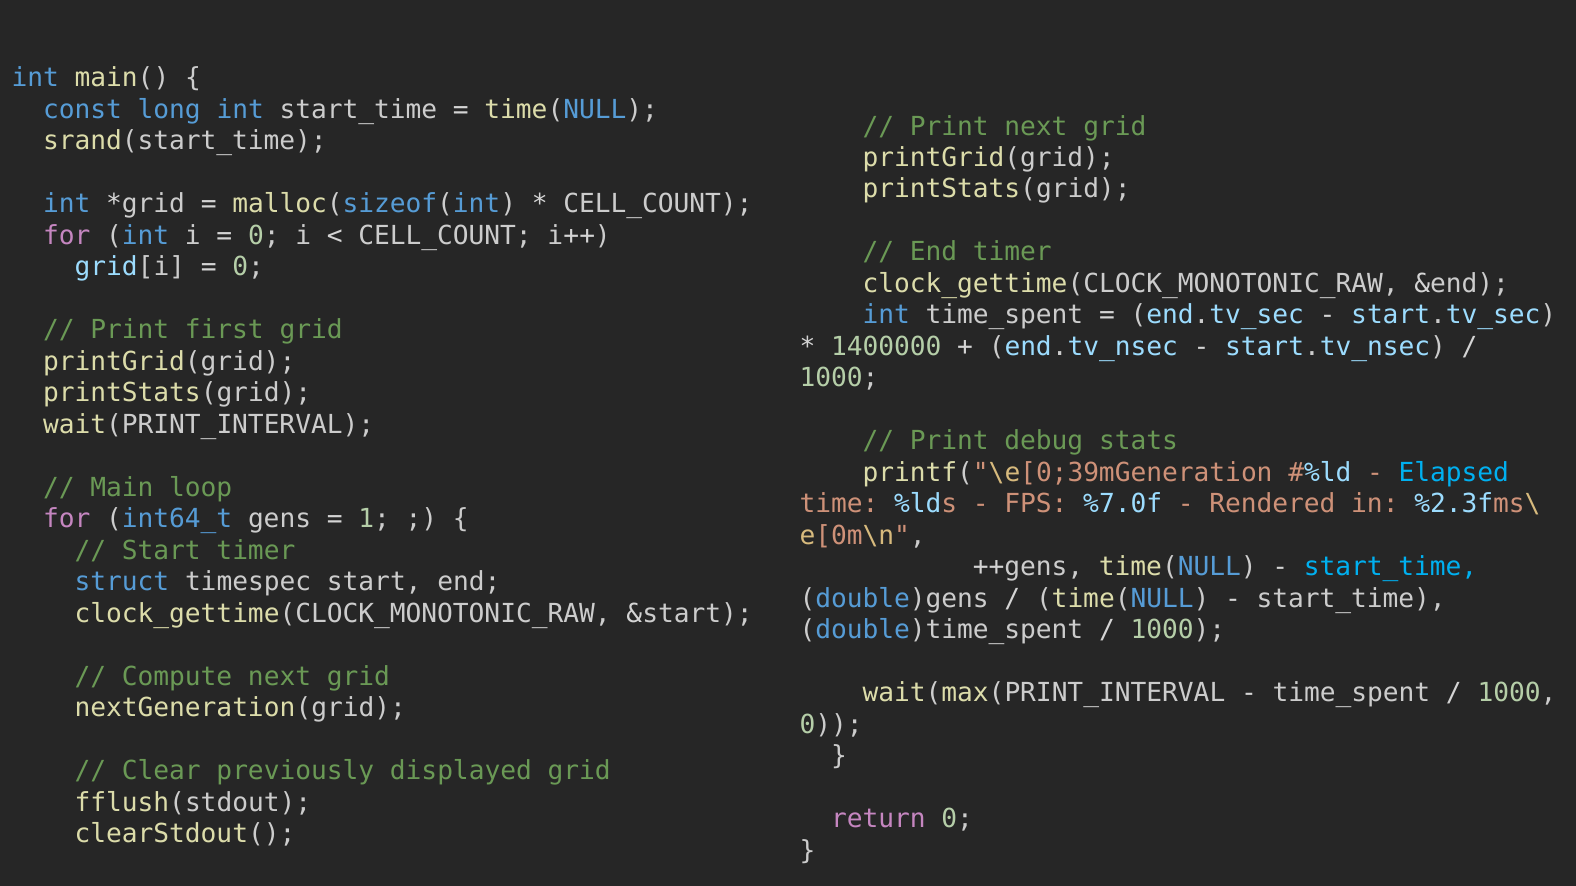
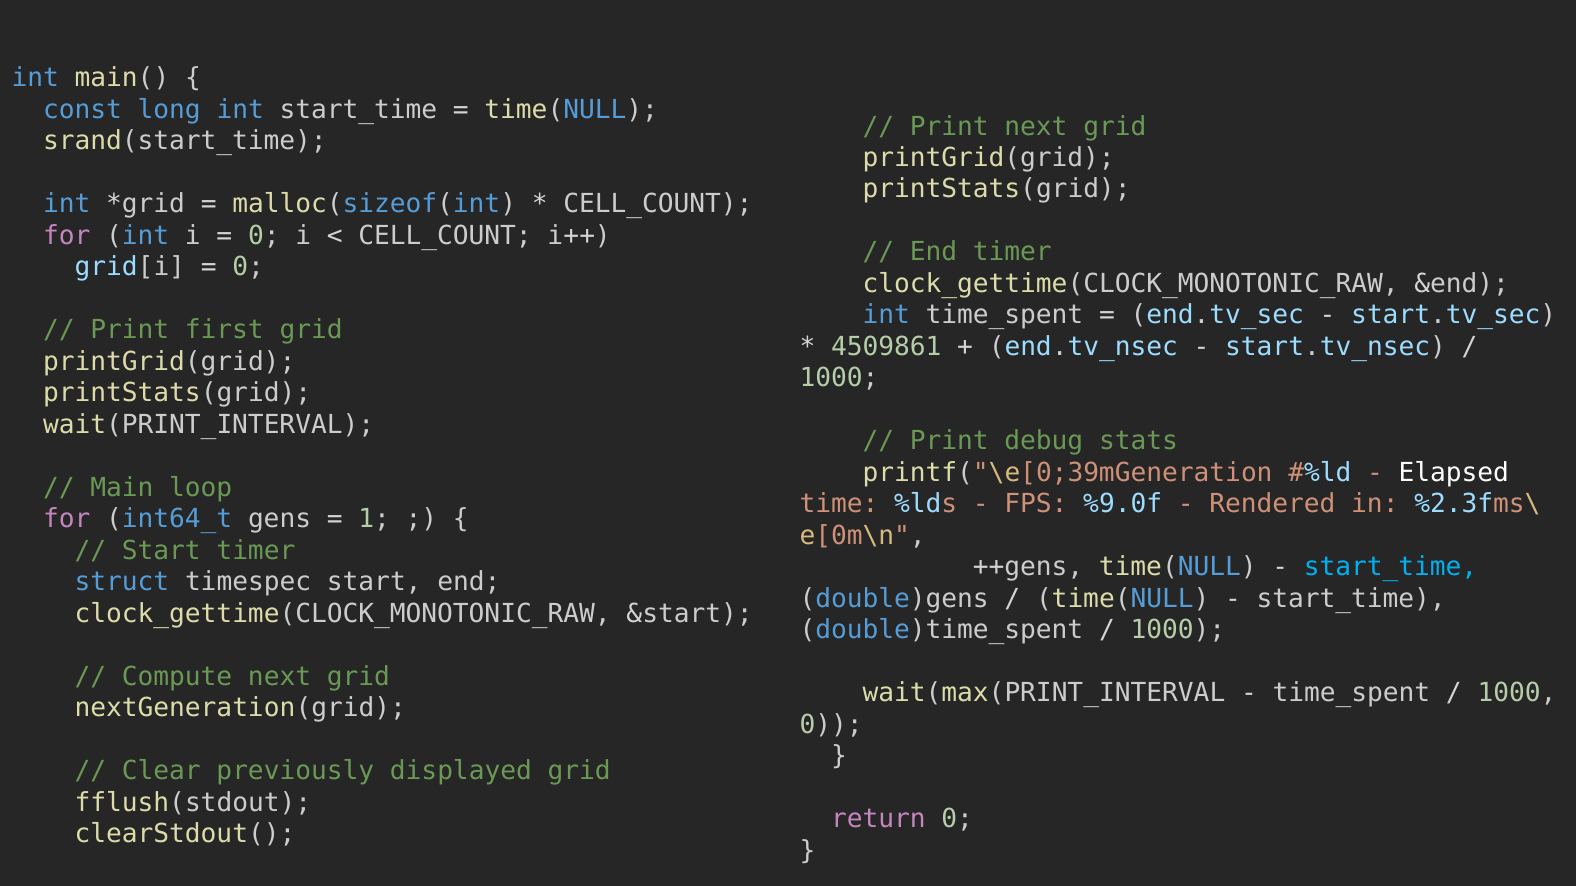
1400000: 1400000 -> 4509861 (886, 347)
Elapsed colour: light blue -> white (1454, 473)
%7.0f: %7.0f -> %9.0f (1123, 504)
